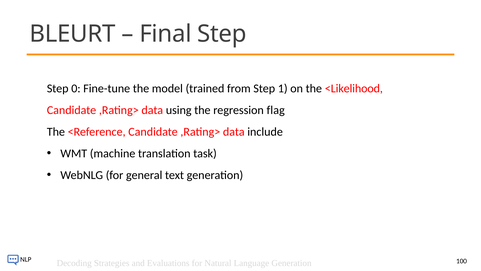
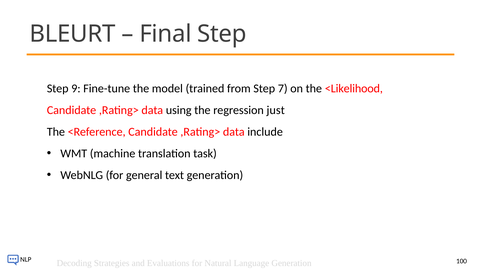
0: 0 -> 9 (76, 88)
1: 1 -> 7 (283, 88)
flag: flag -> just (276, 110)
